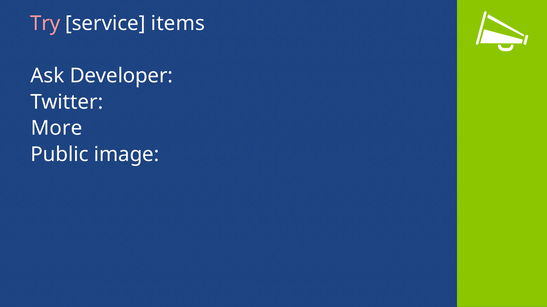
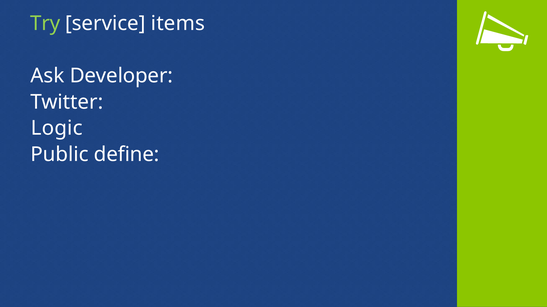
Try colour: pink -> light green (45, 23)
More: More -> Logic (57, 128)
image: image -> define (127, 155)
